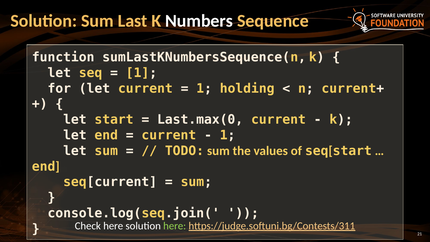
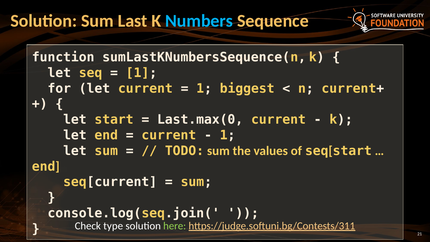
Numbers colour: white -> light blue (199, 21)
holding: holding -> biggest (247, 88)
Check here: here -> type (113, 226)
